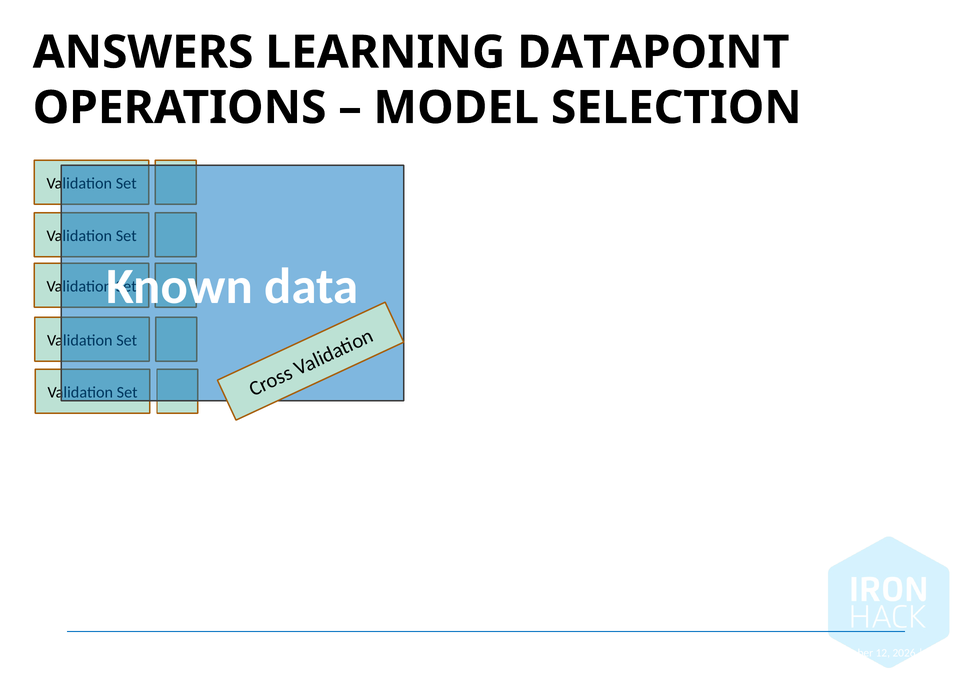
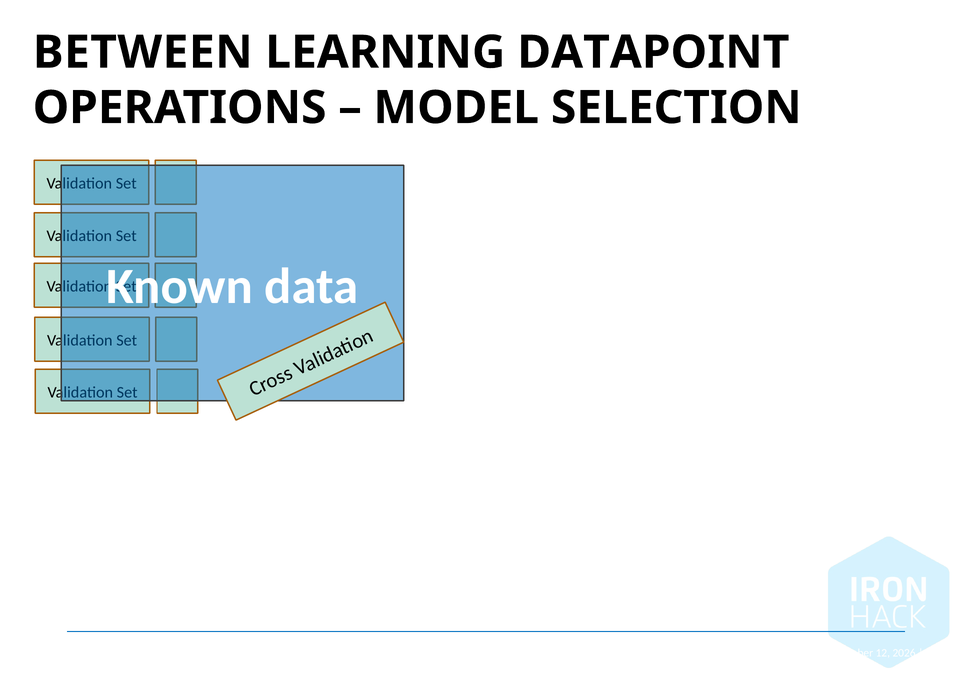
ANSWERS: ANSWERS -> BETWEEN (143, 52)
